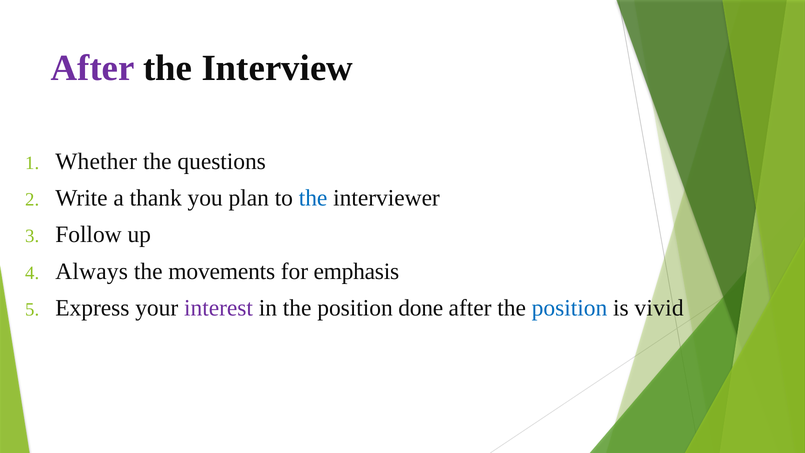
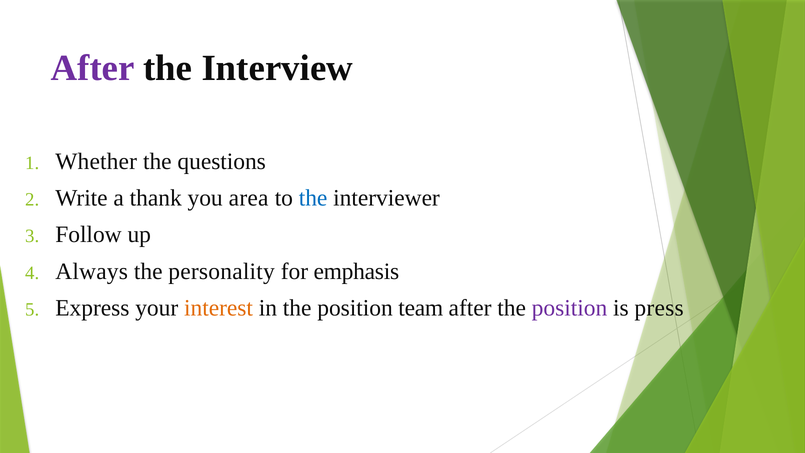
plan: plan -> area (249, 198)
movements: movements -> personality (222, 271)
interest colour: purple -> orange (219, 308)
done: done -> team (421, 308)
position colour: blue -> purple (569, 308)
vivid: vivid -> press (659, 308)
